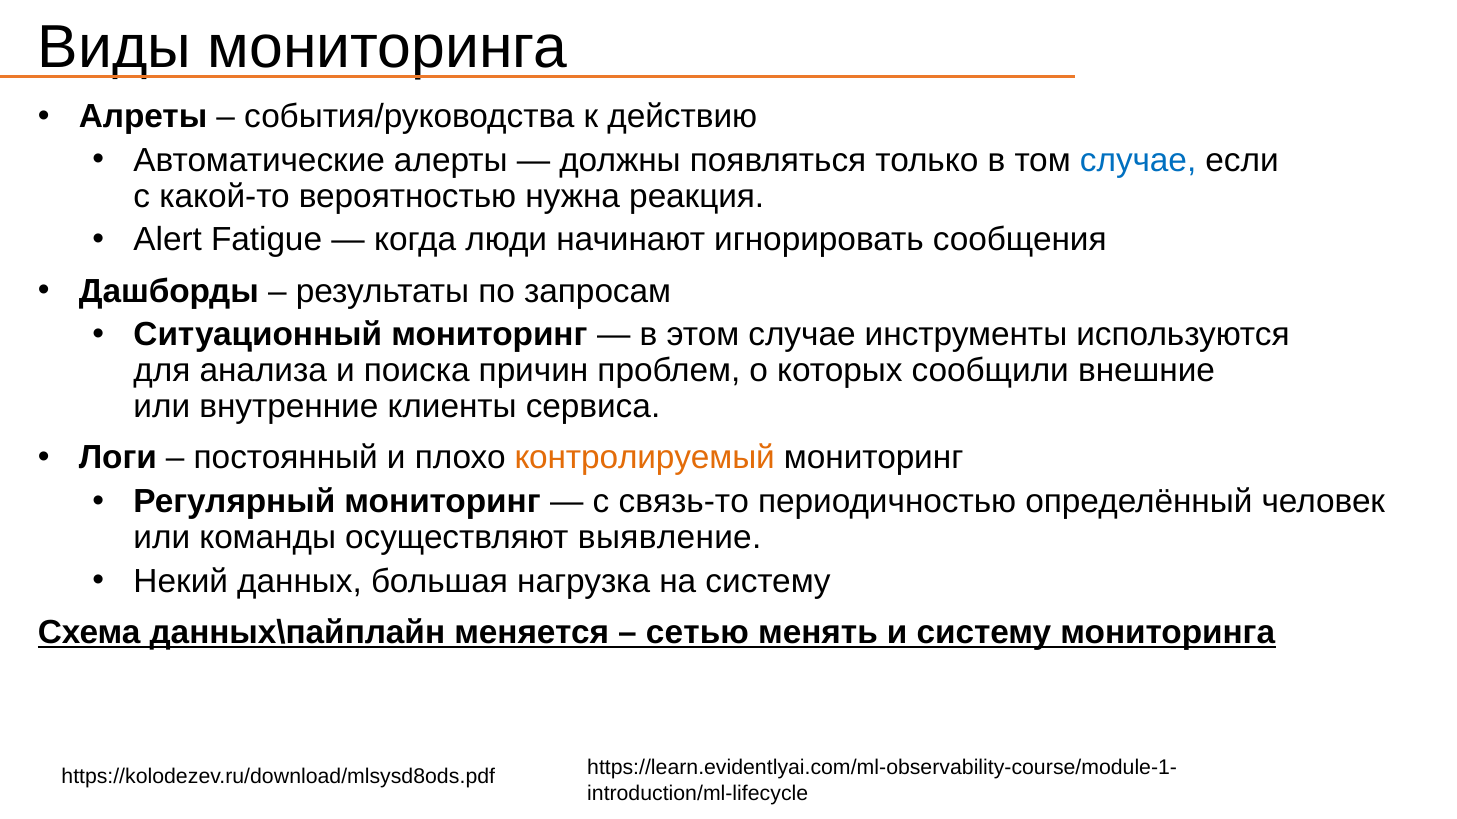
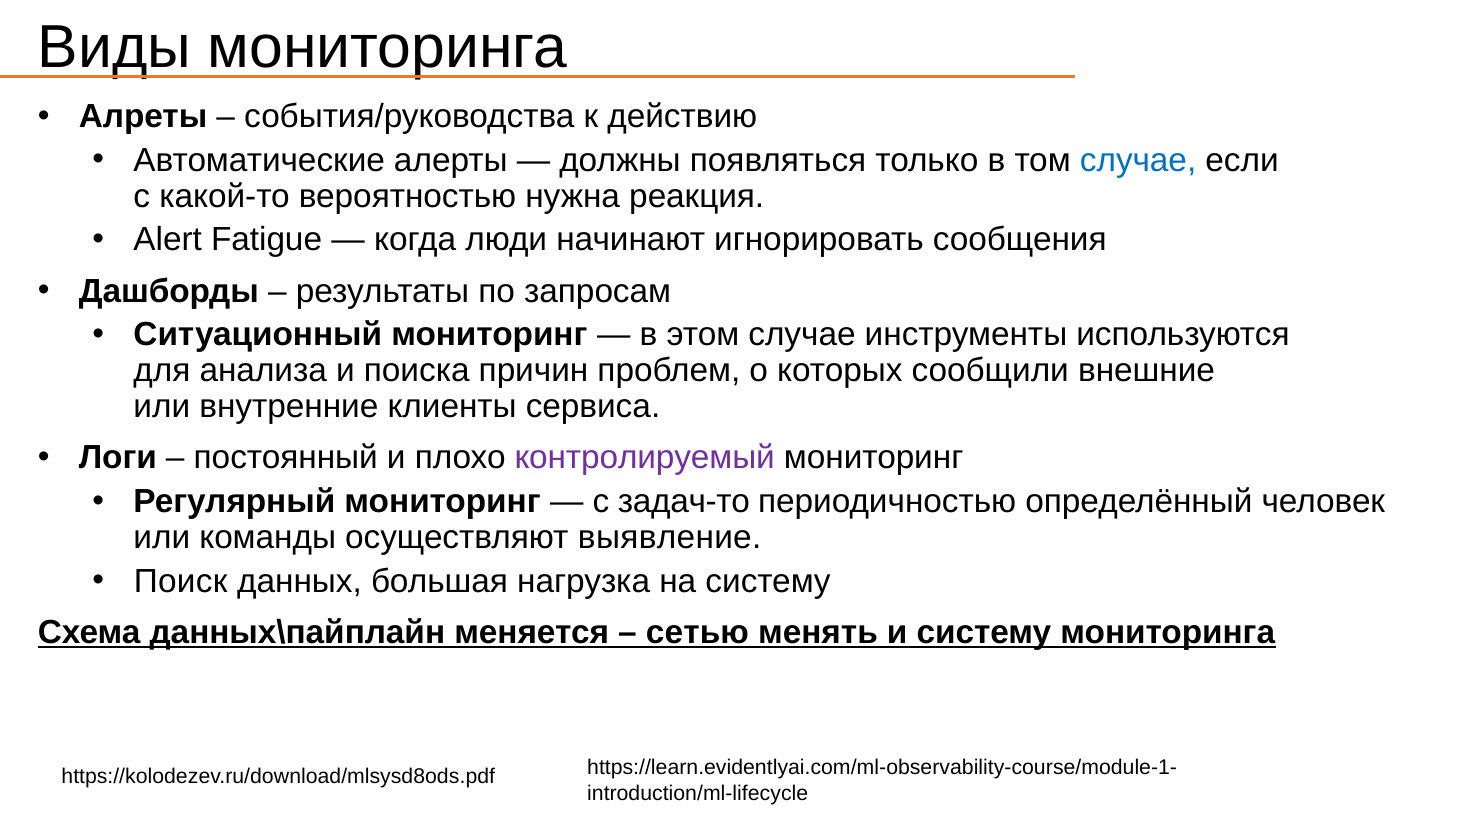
контролируемый colour: orange -> purple (645, 458)
связь‑то: связь‑то -> задач‑то (684, 502)
Некий: Некий -> Поиск (181, 581)
